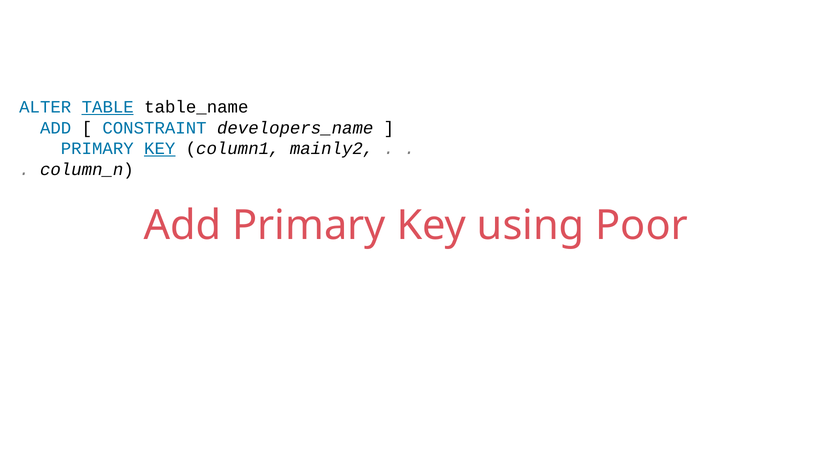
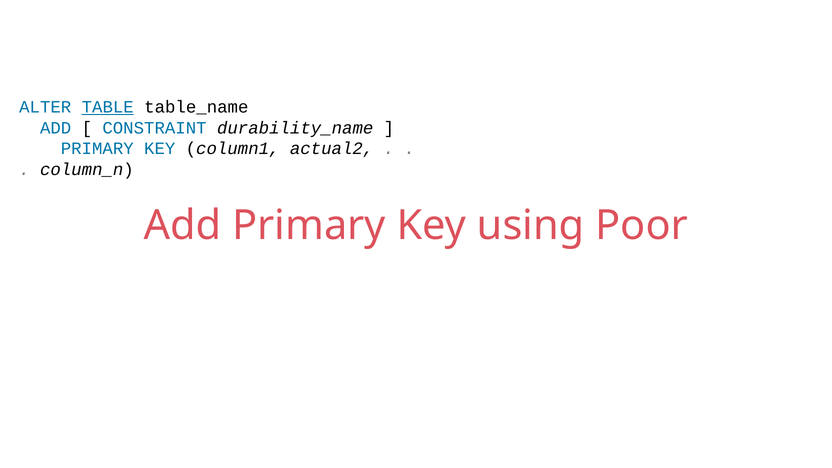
developers_name: developers_name -> durability_name (295, 128)
KEY underline: present -> none (160, 149)
mainly2: mainly2 -> actual2 (332, 149)
